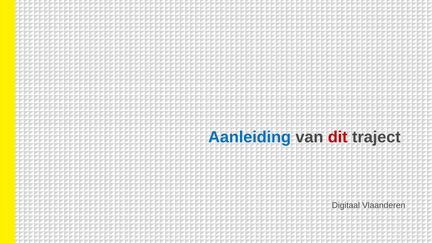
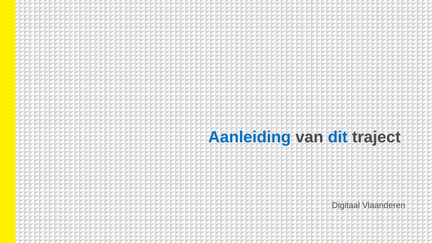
dit colour: red -> blue (338, 137)
